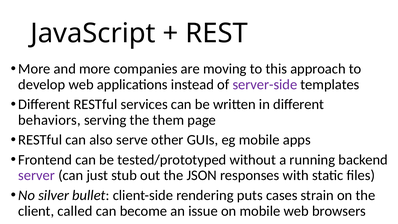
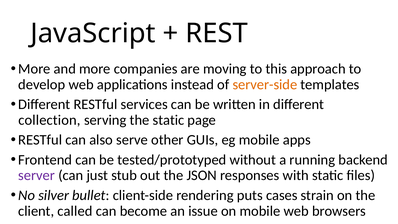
server-side colour: purple -> orange (265, 85)
behaviors: behaviors -> collection (49, 120)
the them: them -> static (168, 120)
